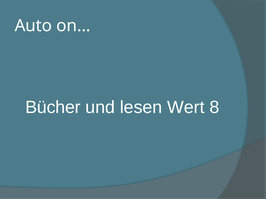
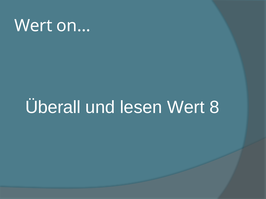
Auto: Auto -> Wert (33, 26)
Bücher: Bücher -> Überall (53, 108)
